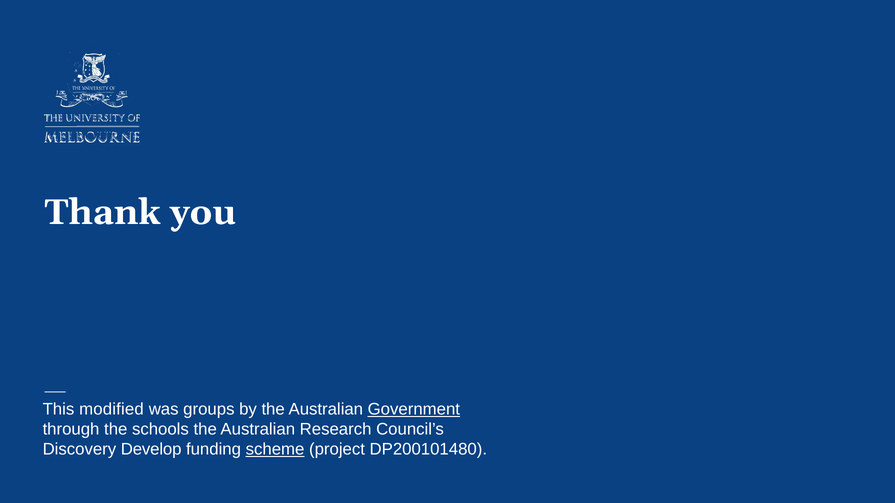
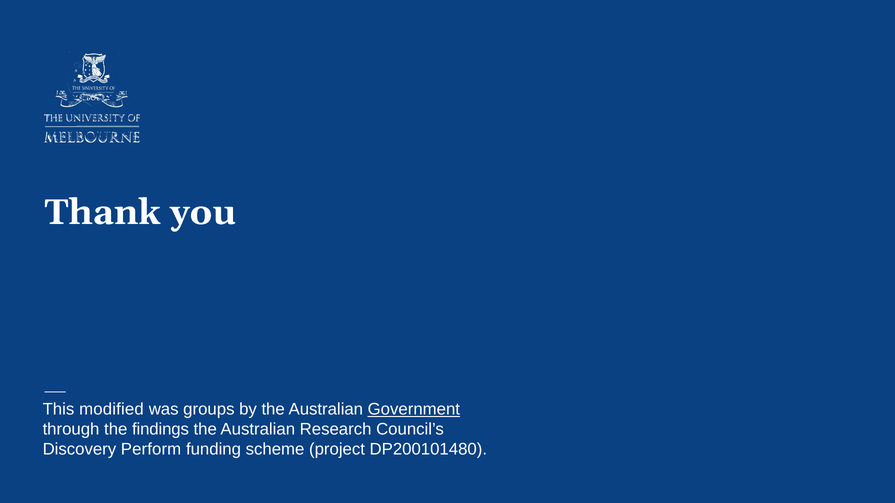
schools: schools -> findings (160, 430)
Develop: Develop -> Perform (151, 450)
scheme underline: present -> none (275, 450)
